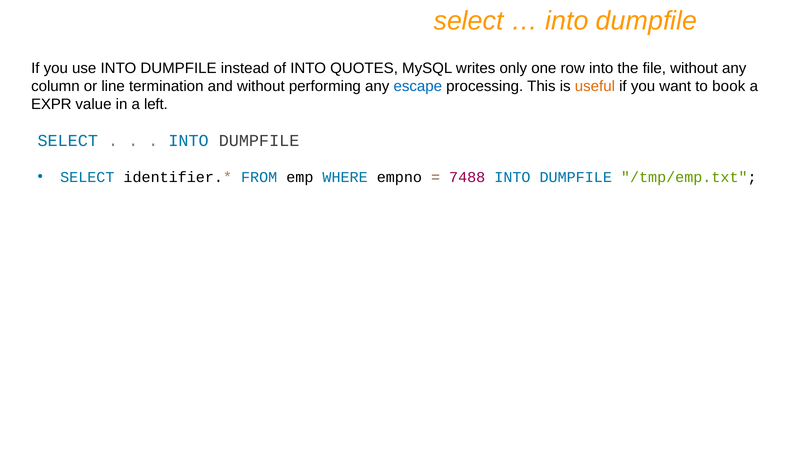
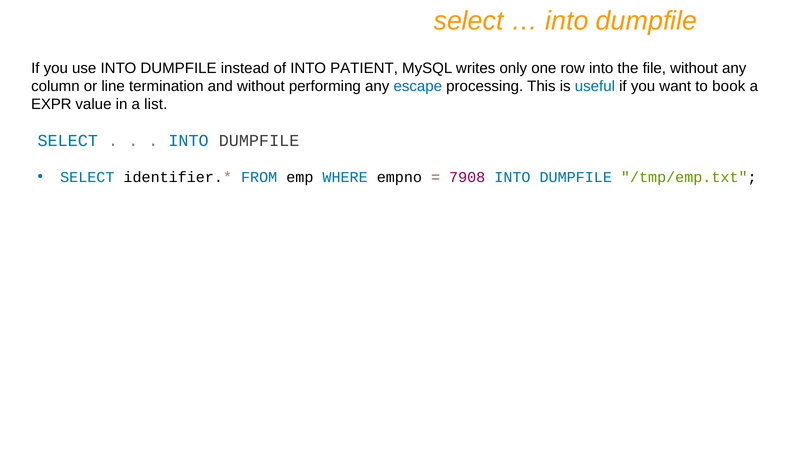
QUOTES: QUOTES -> PATIENT (364, 68)
useful colour: orange -> blue (595, 86)
left: left -> list (156, 104)
7488: 7488 -> 7908 (467, 177)
